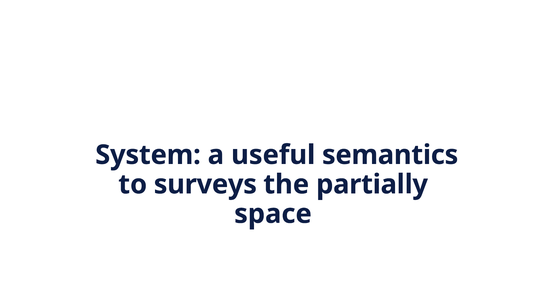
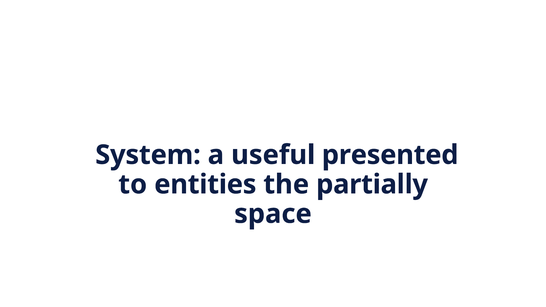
semantics: semantics -> presented (390, 155)
surveys: surveys -> entities (205, 184)
